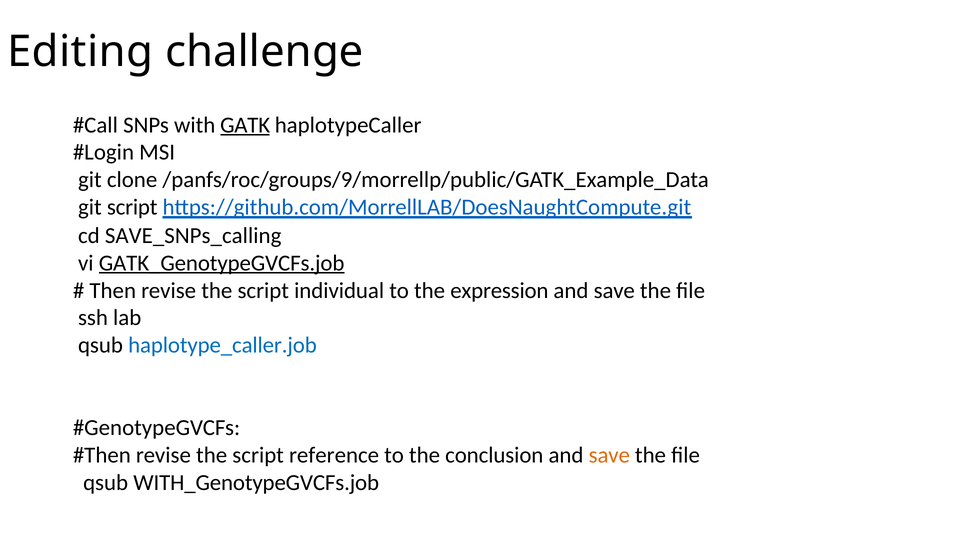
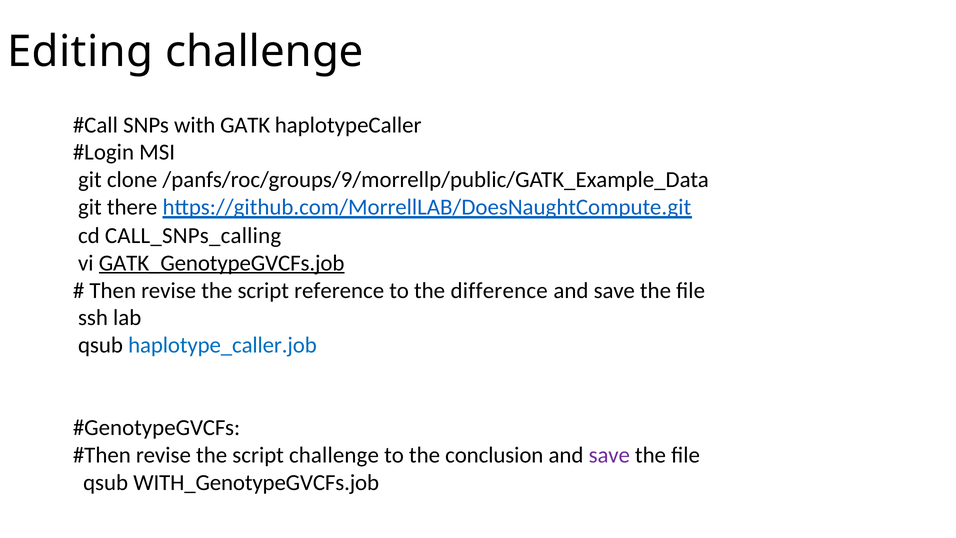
GATK underline: present -> none (245, 125)
git script: script -> there (132, 207)
SAVE_SNPs_calling: SAVE_SNPs_calling -> CALL_SNPs_calling (193, 235)
individual: individual -> reference (339, 290)
expression: expression -> difference (499, 290)
script reference: reference -> challenge (334, 455)
save colour: orange -> purple (609, 455)
